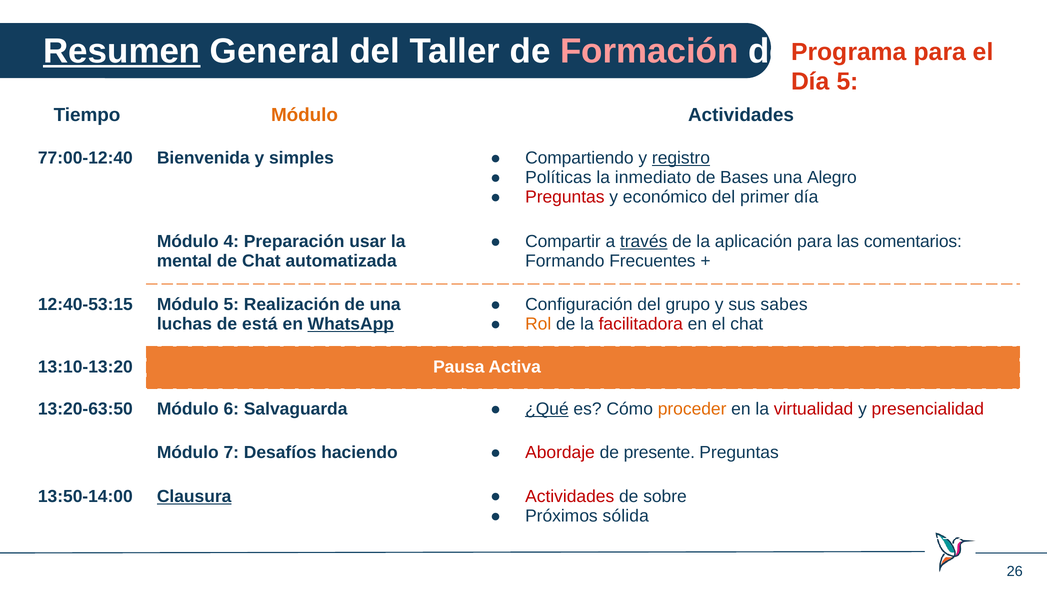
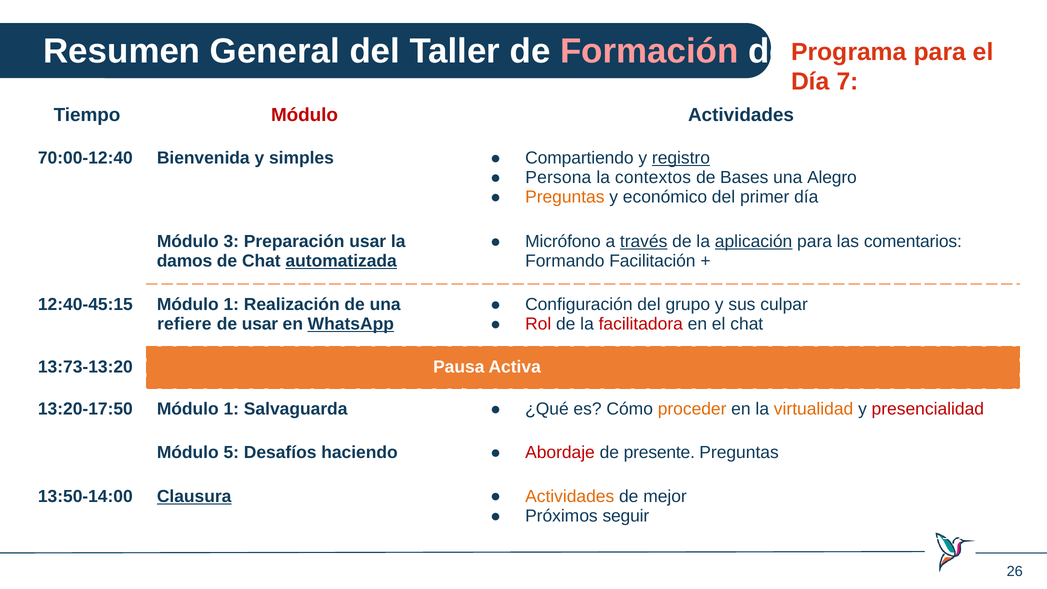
Resumen underline: present -> none (122, 51)
Día 5: 5 -> 7 (848, 82)
Módulo colour: orange -> red (304, 115)
77:00-12:40: 77:00-12:40 -> 70:00-12:40 (85, 158)
Políticas: Políticas -> Persona (558, 177)
inmediato: inmediato -> contextos (653, 177)
Preguntas colour: red -> orange (565, 197)
Compartir: Compartir -> Micrófono (563, 242)
aplicación underline: none -> present (754, 242)
4: 4 -> 3 (231, 242)
mental: mental -> damos (185, 261)
automatizada underline: none -> present (341, 261)
Frecuentes: Frecuentes -> Facilitación (652, 261)
12:40-53:15: 12:40-53:15 -> 12:40-45:15 (85, 304)
5: 5 -> 1 (231, 304)
sabes: sabes -> culpar (784, 304)
Rol colour: orange -> red (538, 324)
luchas: luchas -> refiere (184, 324)
de está: está -> usar (260, 324)
13:10-13:20: 13:10-13:20 -> 13:73-13:20 (85, 367)
13:20-63:50: 13:20-63:50 -> 13:20-17:50 (85, 409)
6: 6 -> 1 (231, 409)
¿Qué underline: present -> none (547, 409)
virtualidad colour: red -> orange (814, 409)
7: 7 -> 5 (231, 453)
Actividades colour: red -> orange (570, 496)
sobre: sobre -> mejor (665, 496)
sólida: sólida -> seguir (626, 516)
